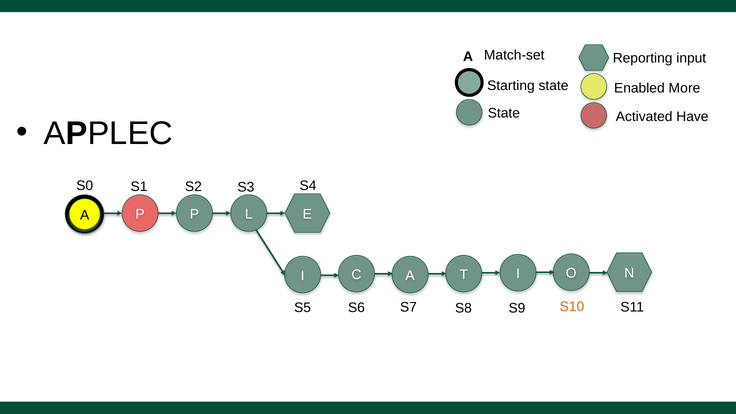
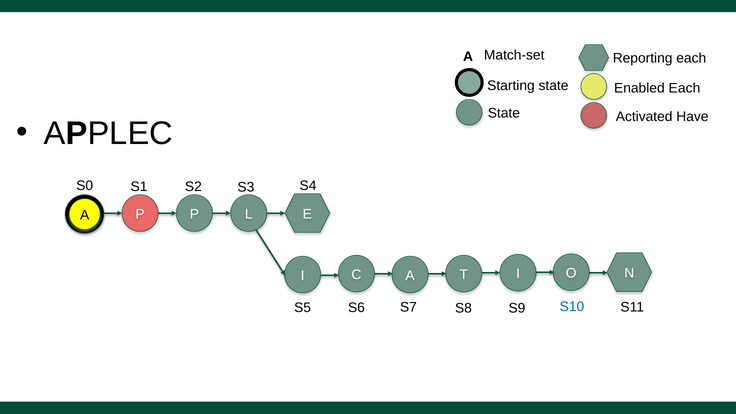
Reporting input: input -> each (691, 58)
Enabled More: More -> Each (684, 88)
S10 colour: orange -> blue (572, 307)
